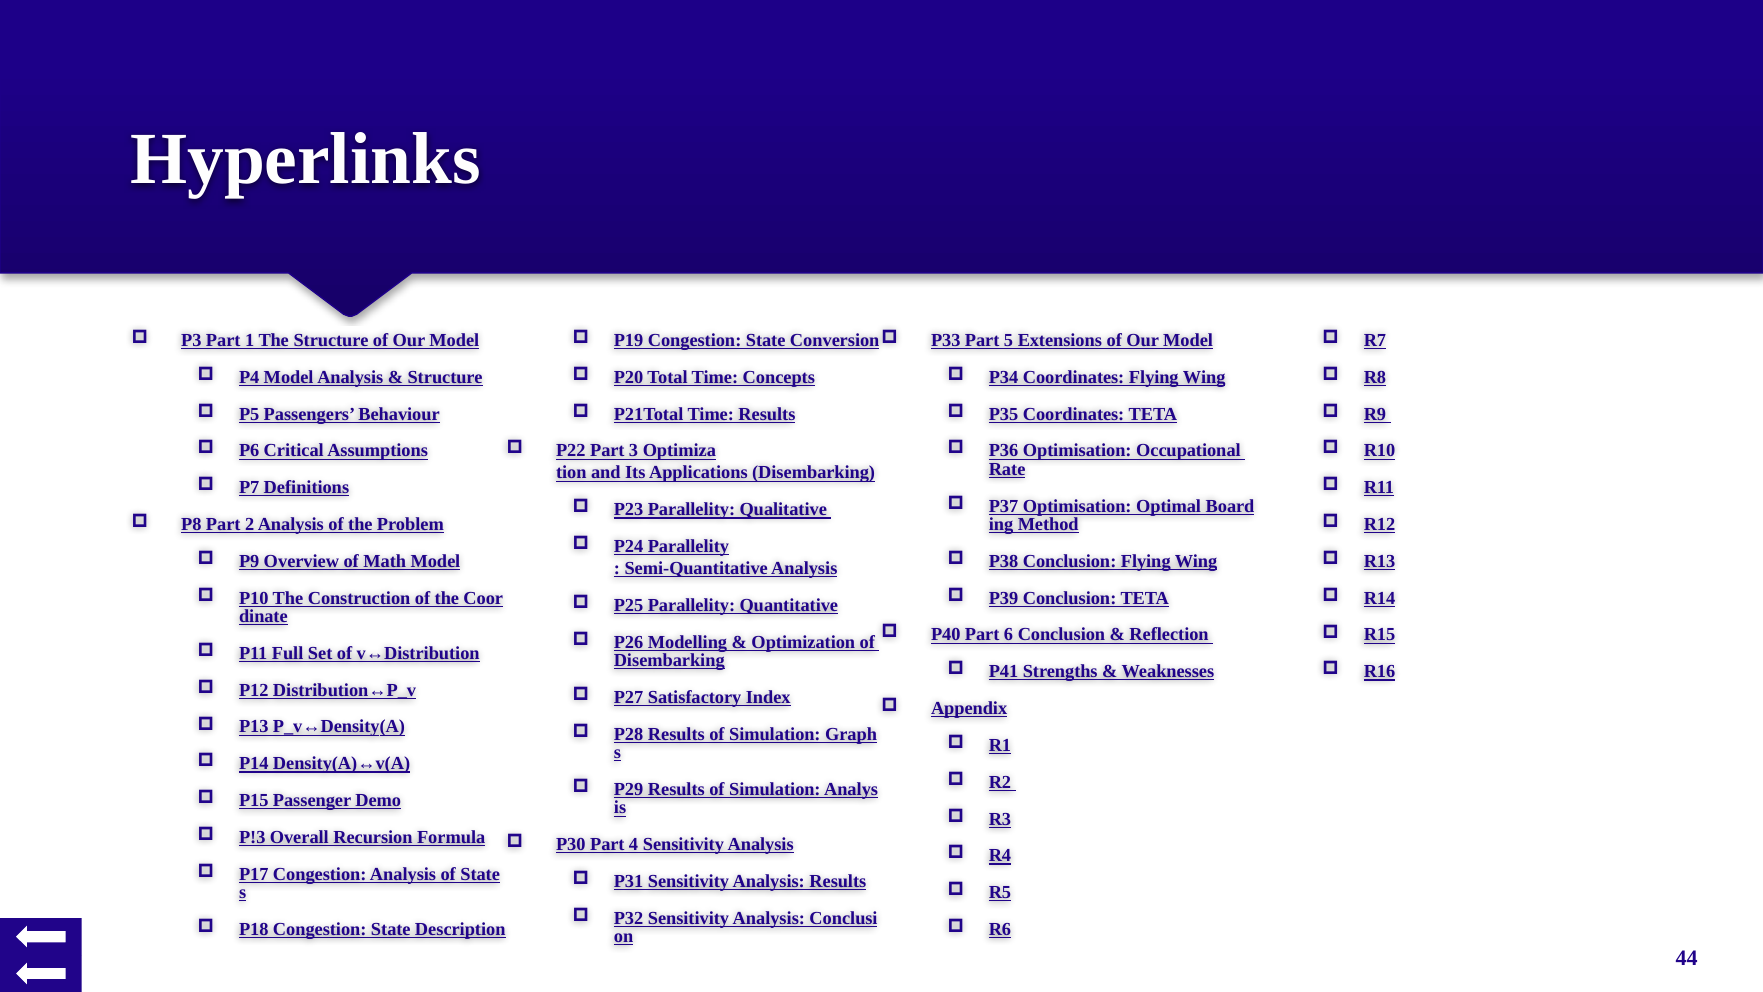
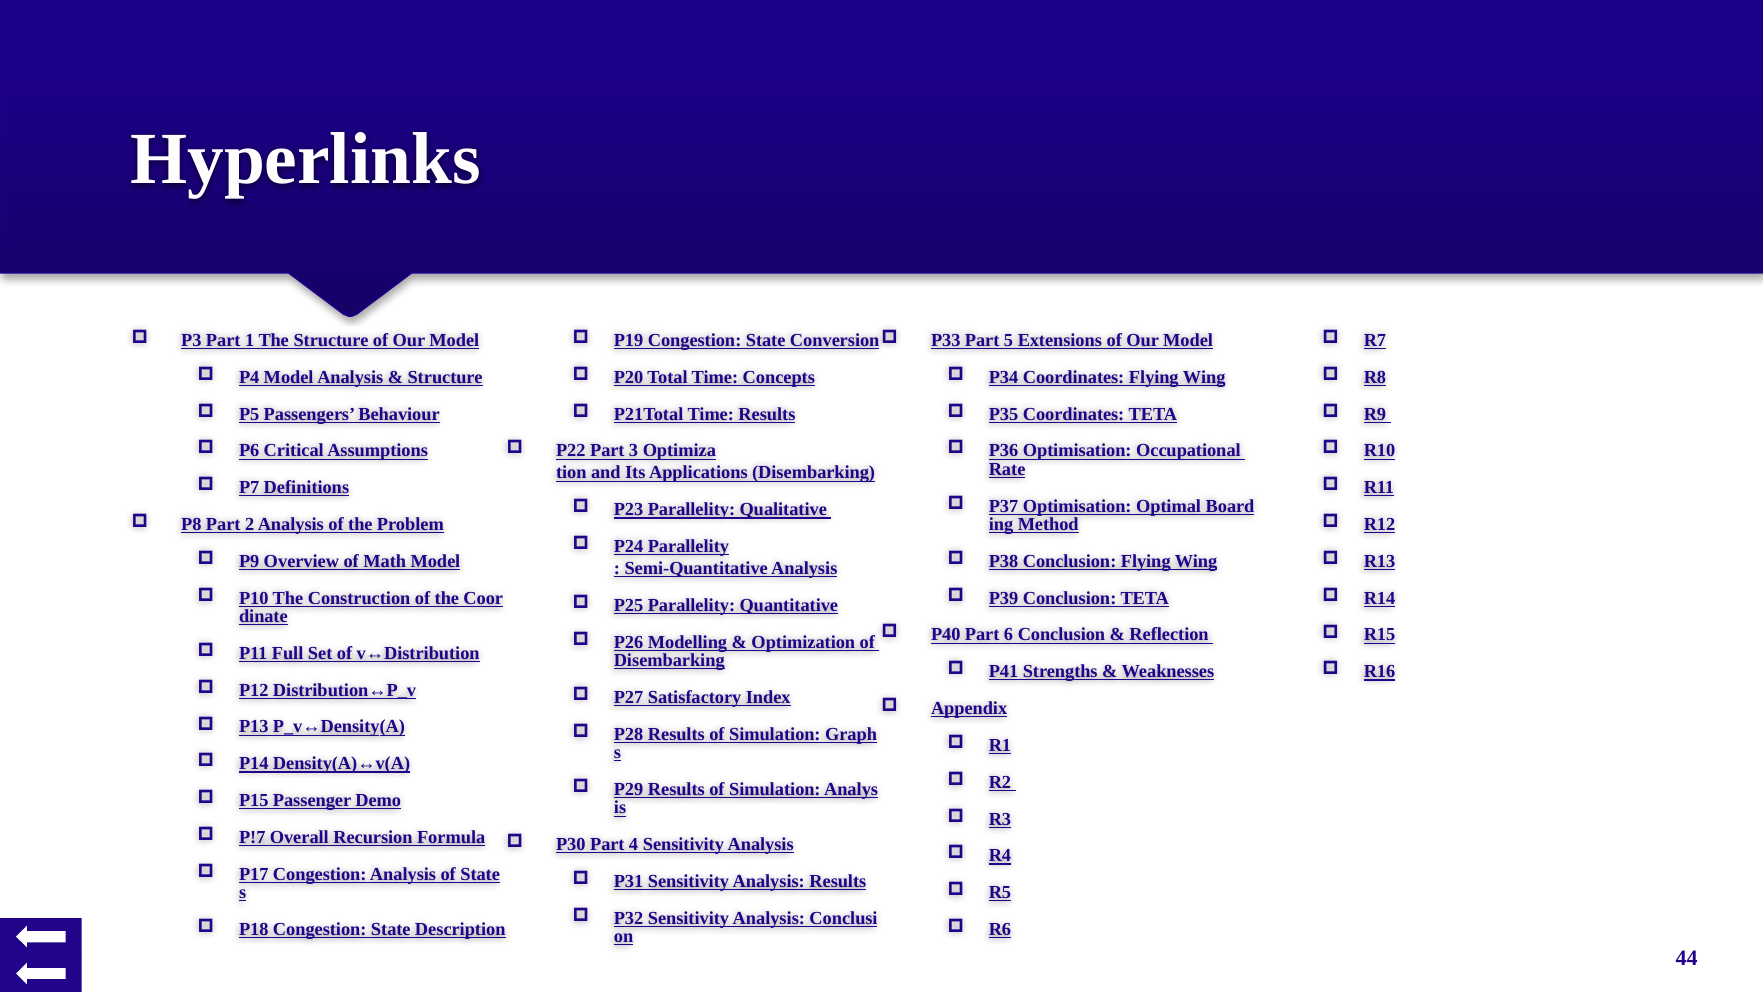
P!3: P!3 -> P!7 (252, 837)
